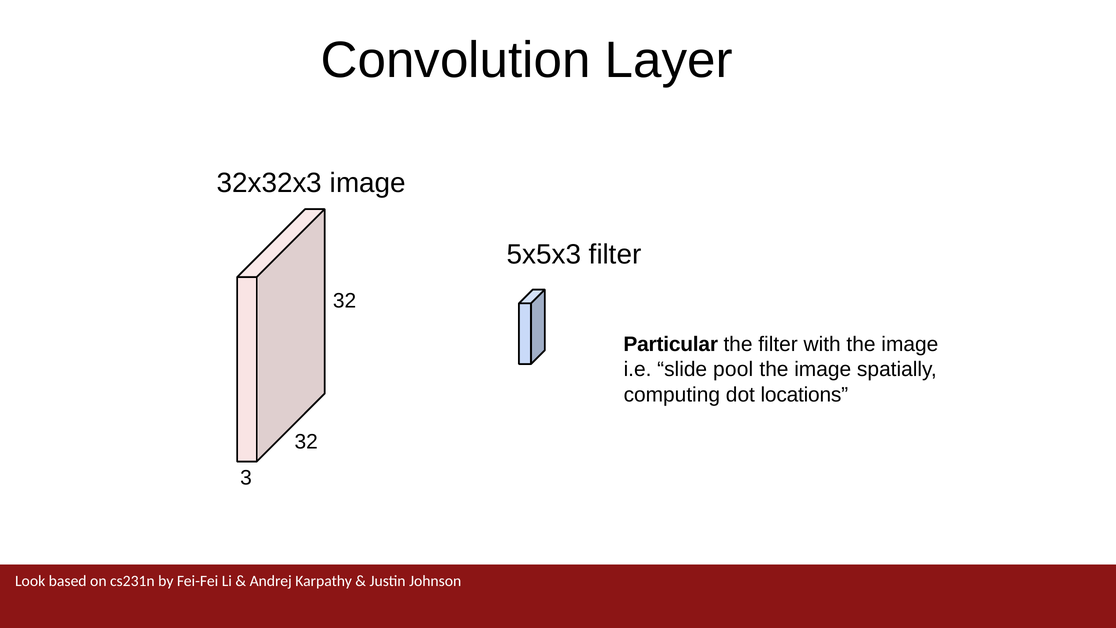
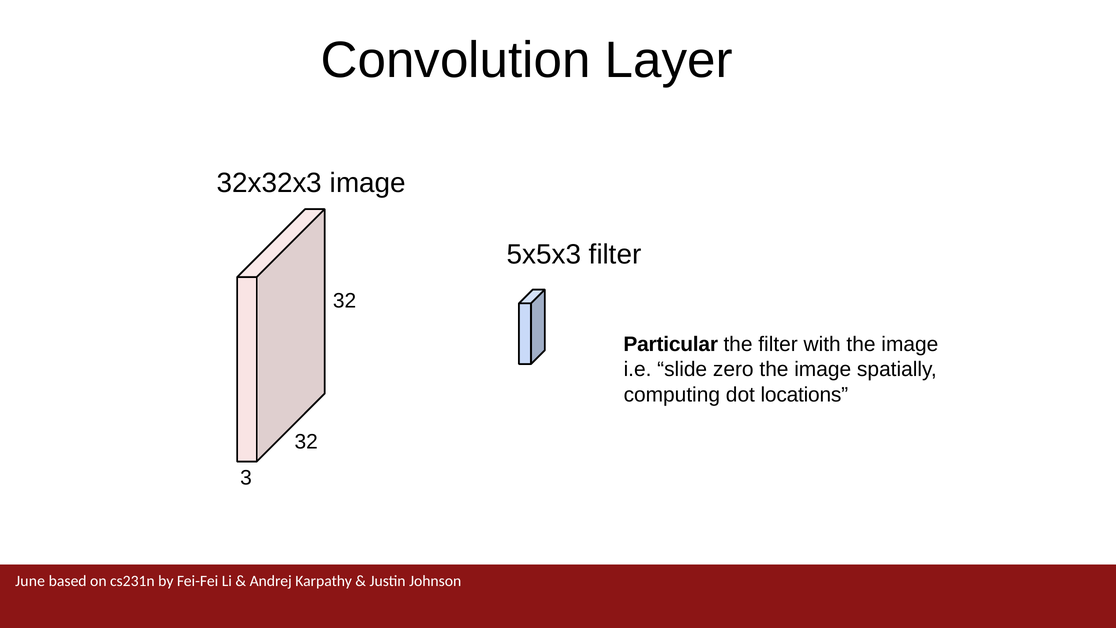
pool: pool -> zero (733, 369)
Look: Look -> June (30, 581)
